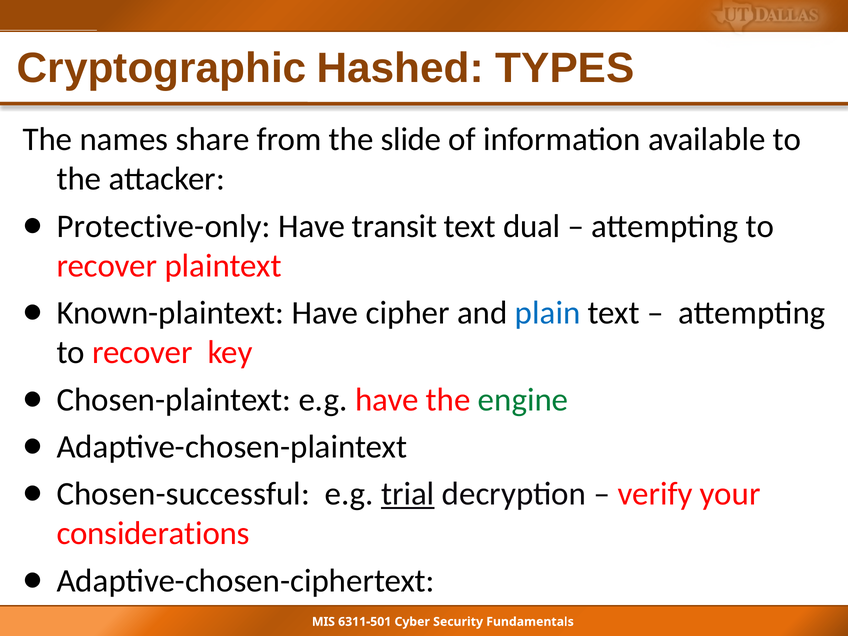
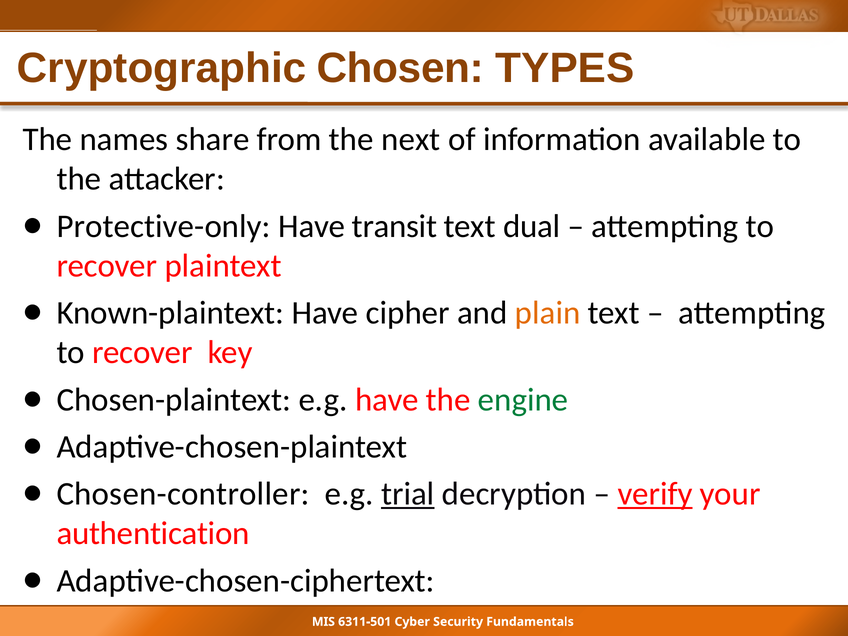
Hashed: Hashed -> Chosen (400, 68)
slide: slide -> next (411, 139)
plain colour: blue -> orange (548, 313)
Chosen-successful: Chosen-successful -> Chosen-controller (183, 494)
verify underline: none -> present (655, 494)
considerations: considerations -> authentication (153, 534)
